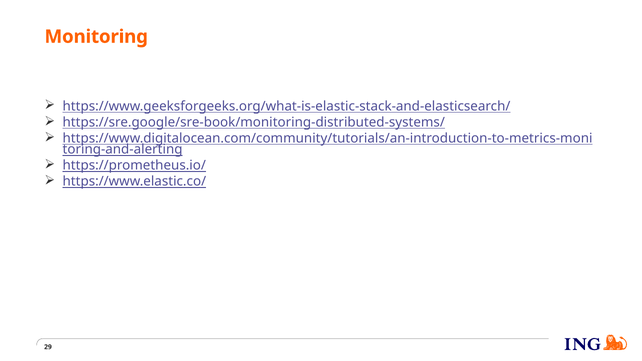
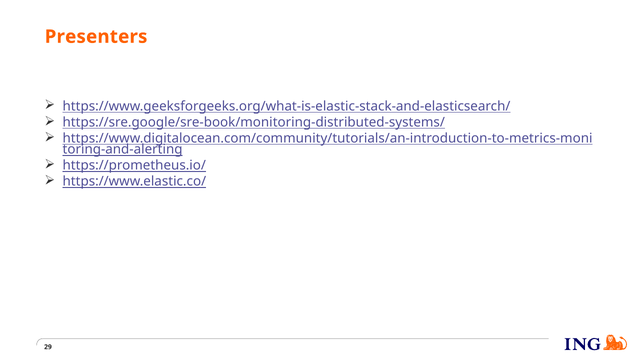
Monitoring: Monitoring -> Presenters (96, 37)
